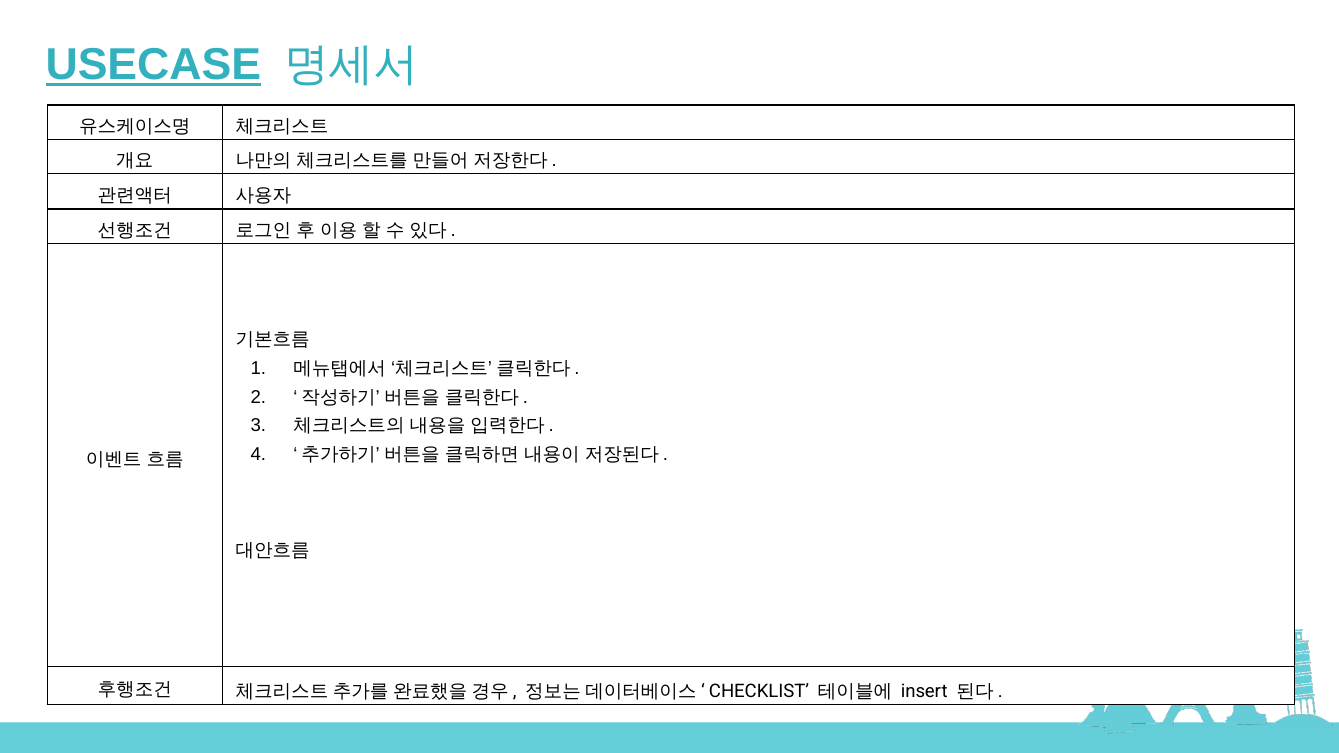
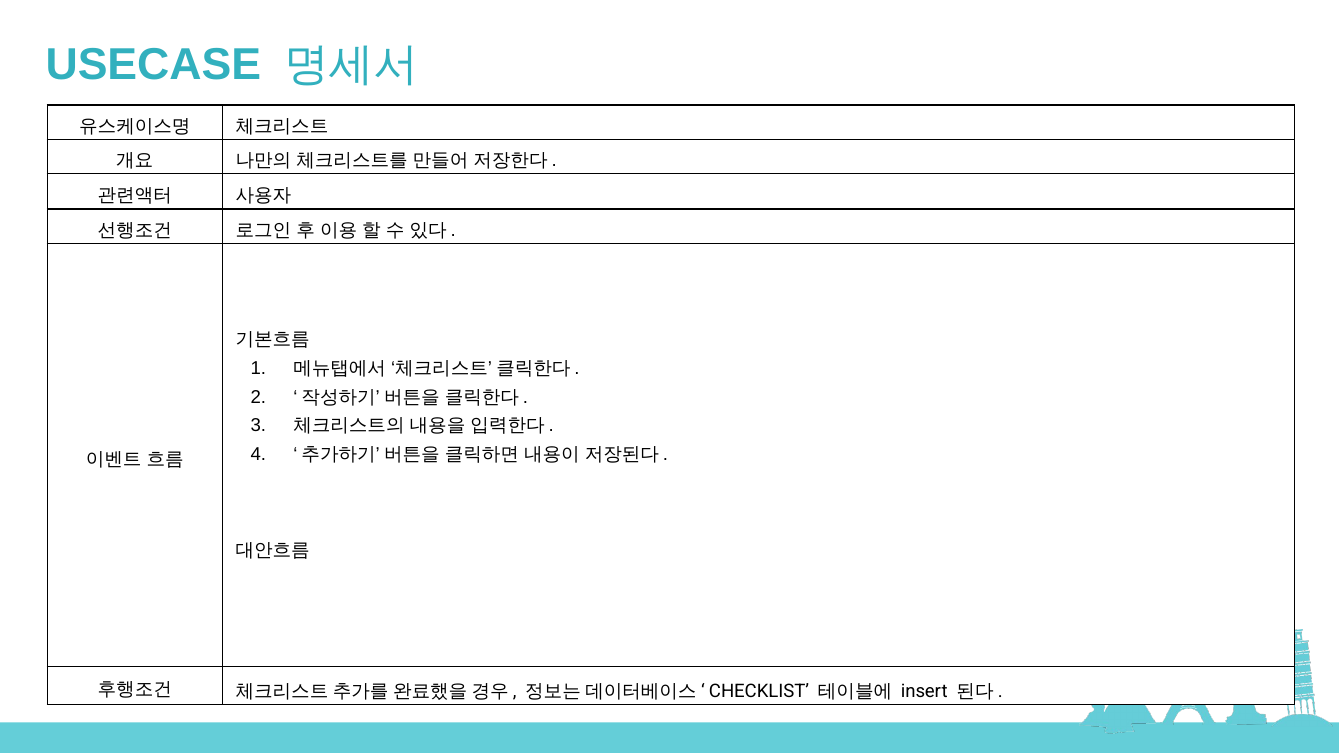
USECASE underline: present -> none (153, 65)
